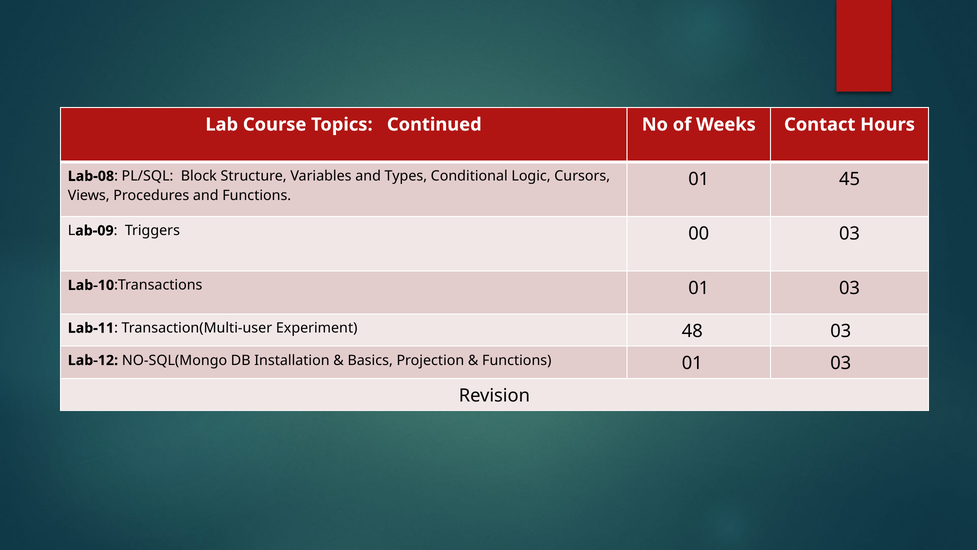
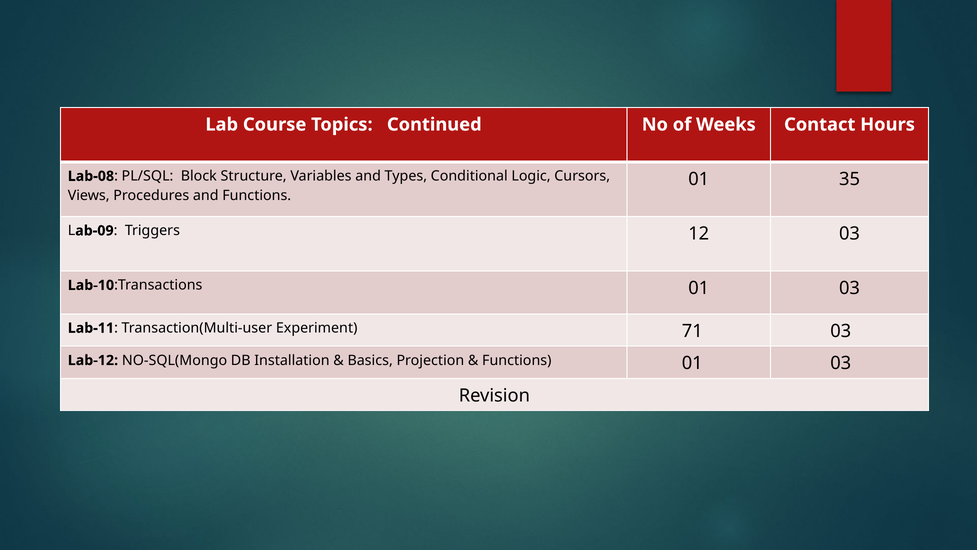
45: 45 -> 35 (850, 179)
00: 00 -> 12 (699, 233)
48: 48 -> 71 (692, 331)
